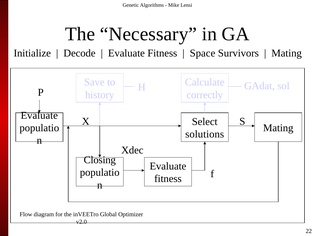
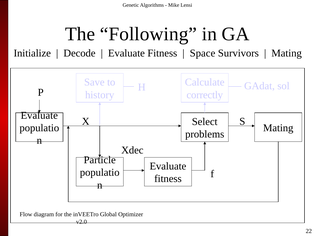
Necessary: Necessary -> Following (148, 34)
solutions: solutions -> problems (205, 134)
Closing: Closing -> Particle (100, 160)
